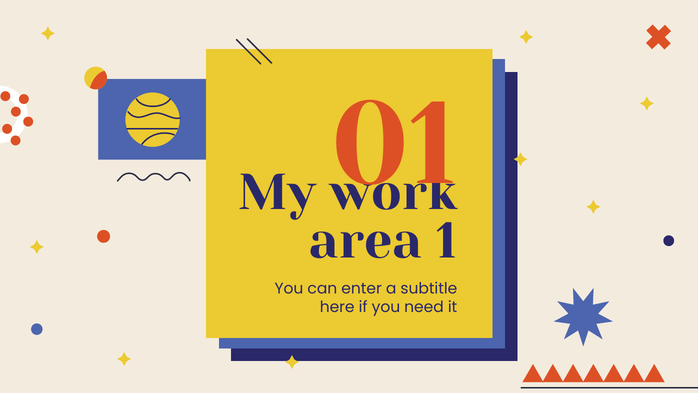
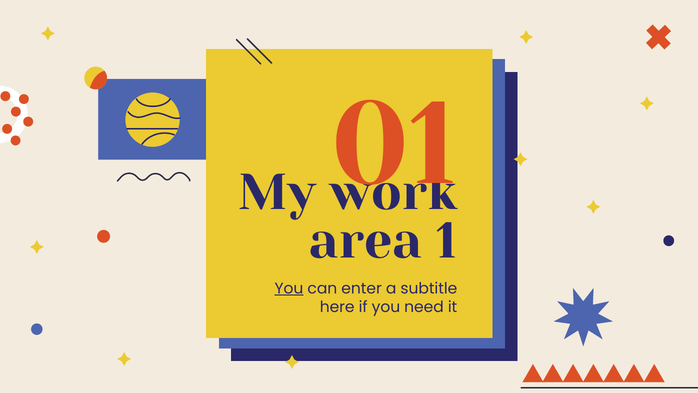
You underline: none -> present (289, 288)
